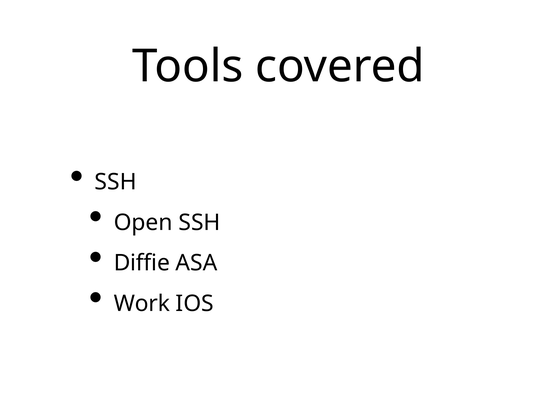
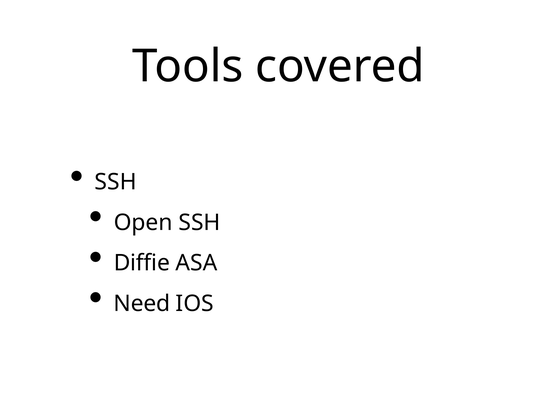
Work: Work -> Need (142, 303)
